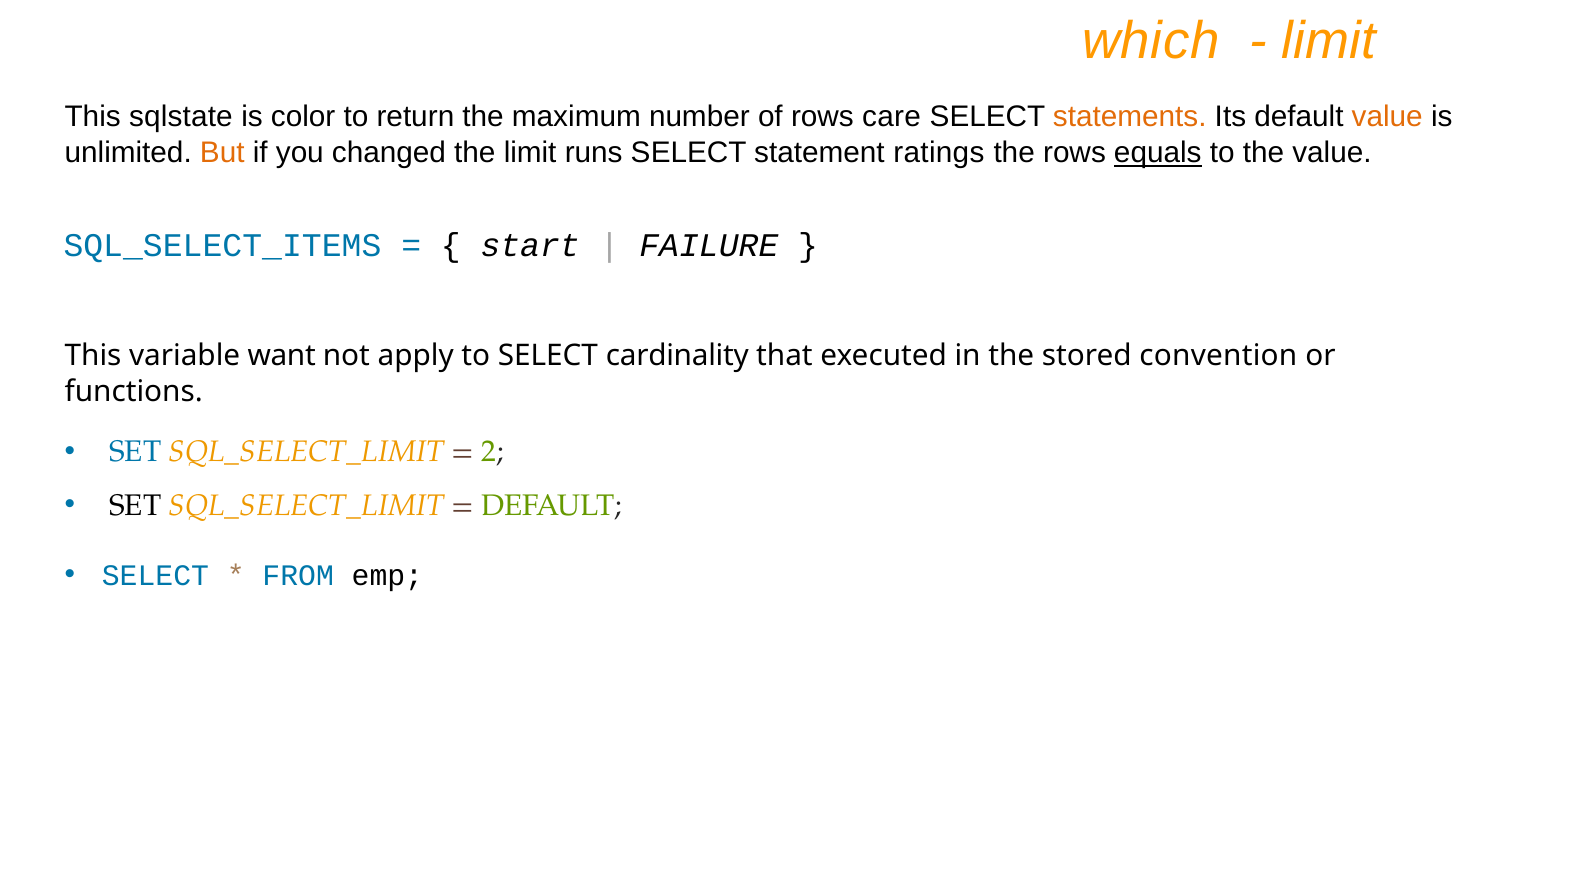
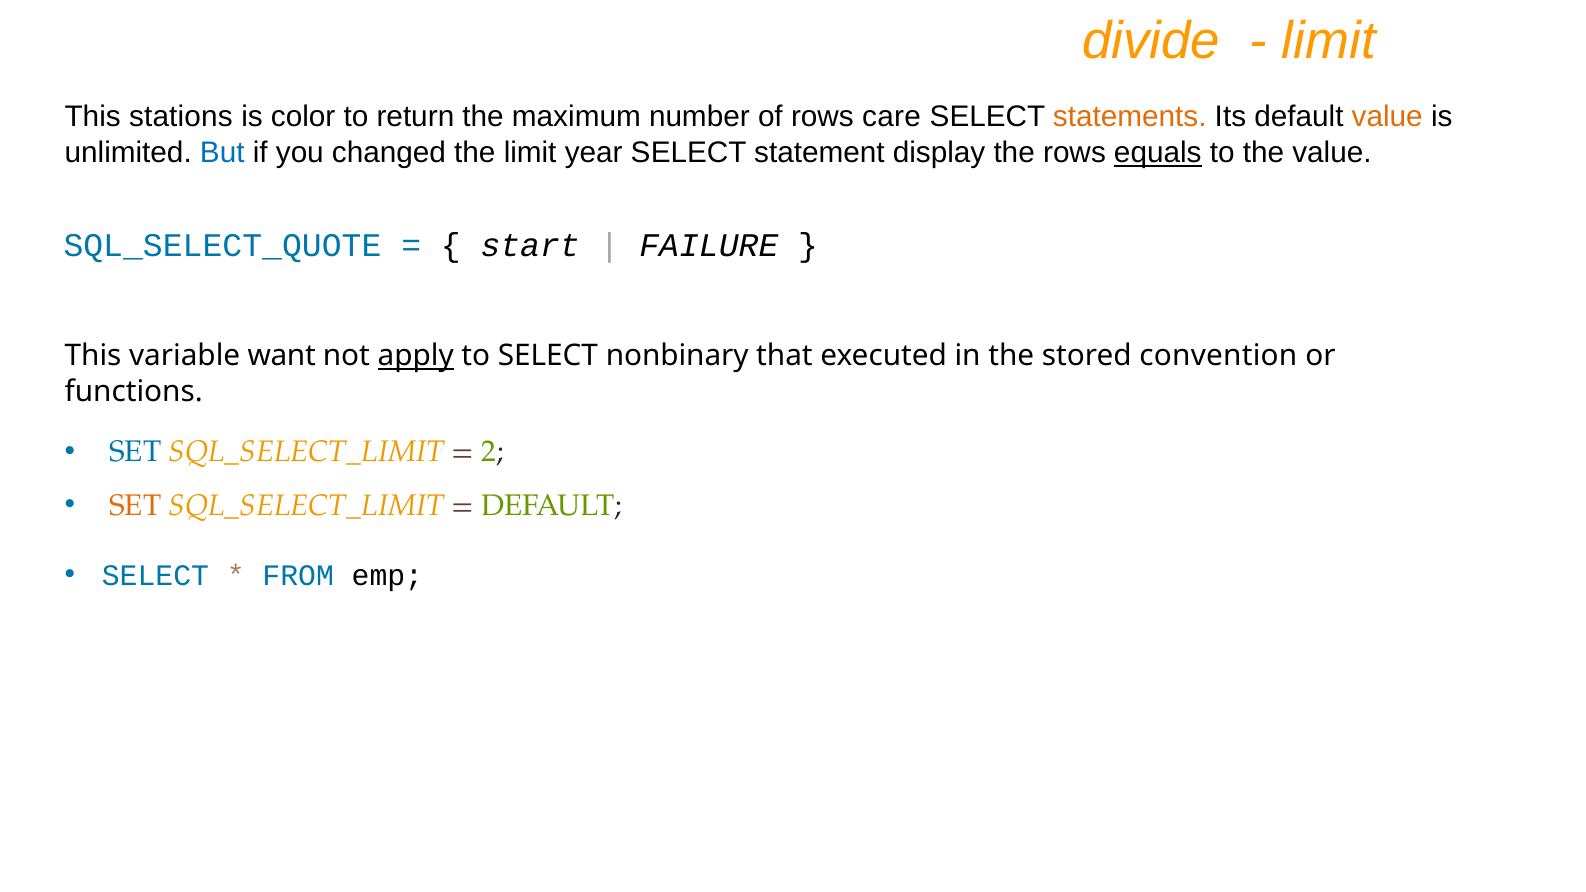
which: which -> divide (1151, 41)
sqlstate: sqlstate -> stations (181, 117)
But colour: orange -> blue (222, 153)
runs: runs -> year (594, 153)
ratings: ratings -> display (939, 153)
SQL_SELECT_ITEMS: SQL_SELECT_ITEMS -> SQL_SELECT_QUOTE (222, 246)
apply underline: none -> present (416, 356)
cardinality: cardinality -> nonbinary (677, 356)
SET colour: black -> orange (135, 506)
